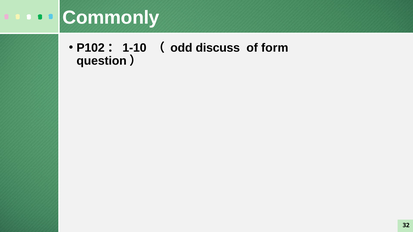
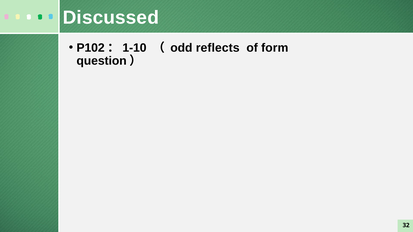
Commonly: Commonly -> Discussed (111, 18)
discuss: discuss -> reflects (218, 48)
